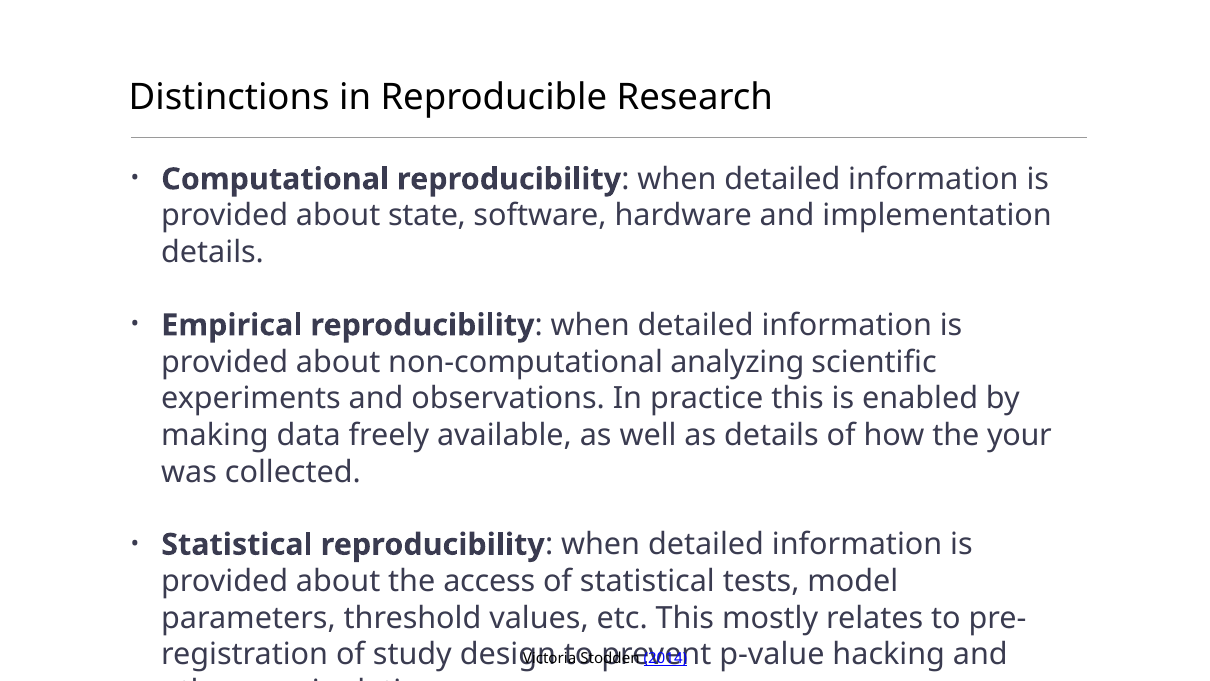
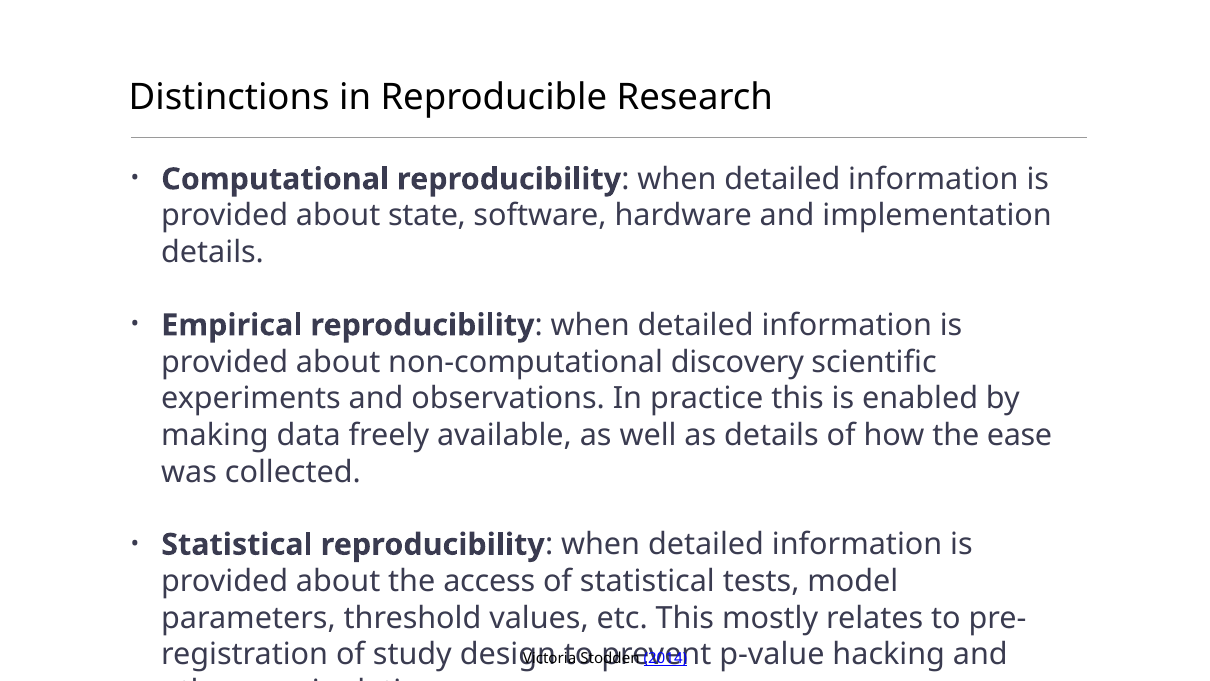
analyzing: analyzing -> discovery (737, 362)
your: your -> ease (1020, 435)
